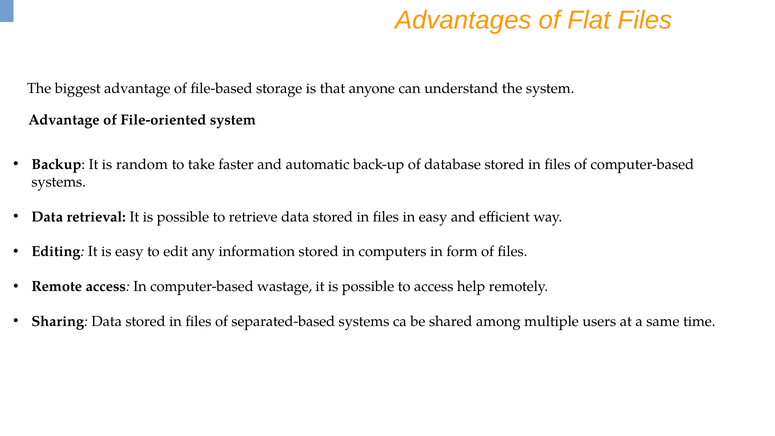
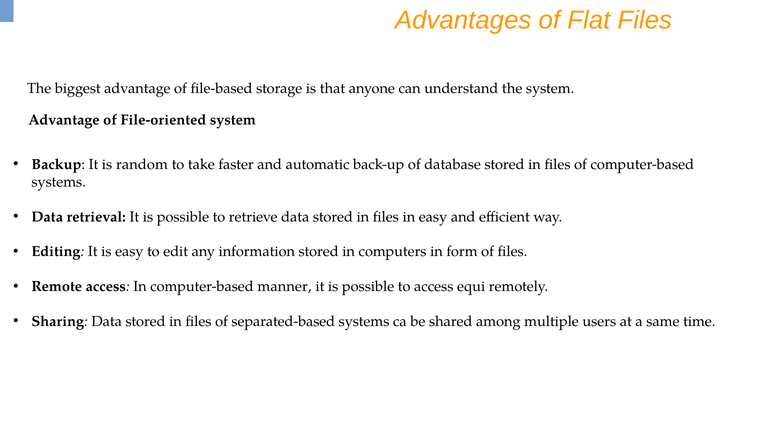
wastage: wastage -> manner (285, 286)
help: help -> equi (471, 286)
